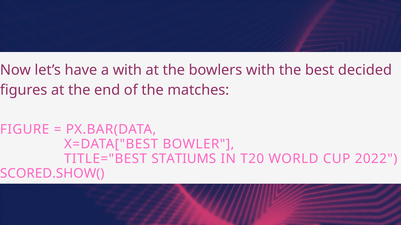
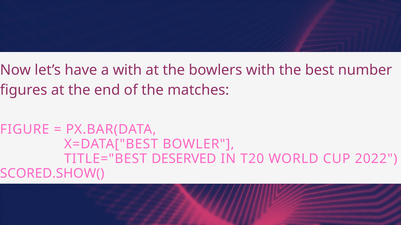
decided: decided -> number (365, 70)
STATIUMS: STATIUMS -> DESERVED (184, 159)
